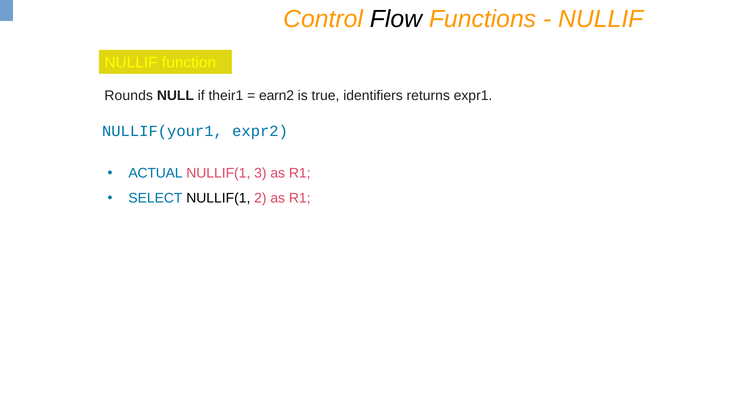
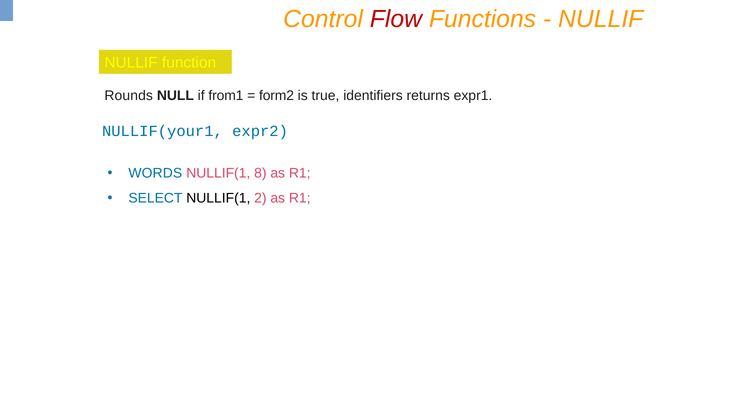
Flow colour: black -> red (396, 19)
their1: their1 -> from1 (226, 96)
earn2: earn2 -> form2 (277, 96)
ACTUAL: ACTUAL -> WORDS (155, 173)
3: 3 -> 8 (260, 173)
